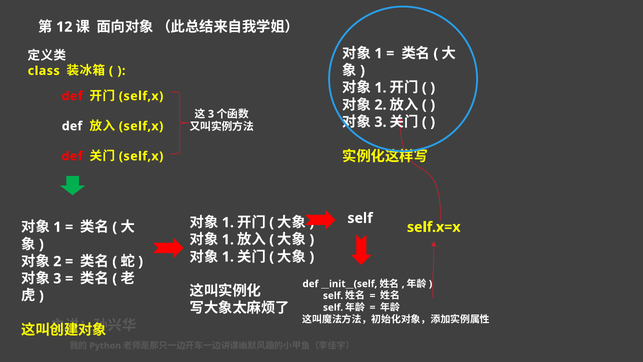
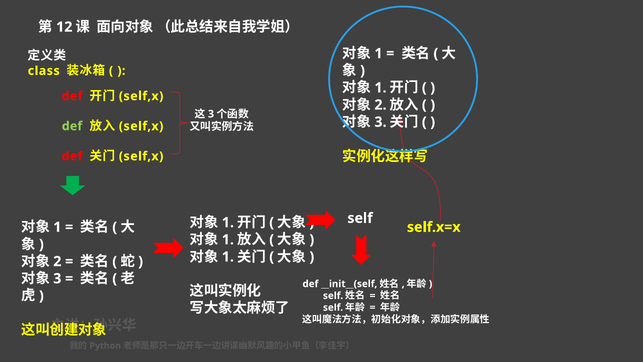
def colour: white -> light green (72, 126)
